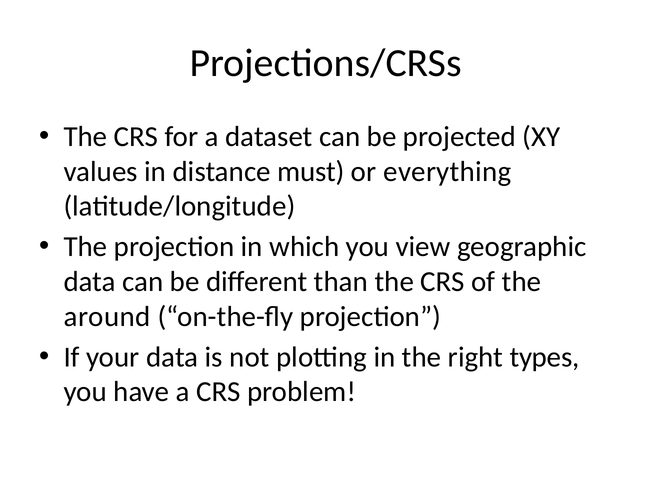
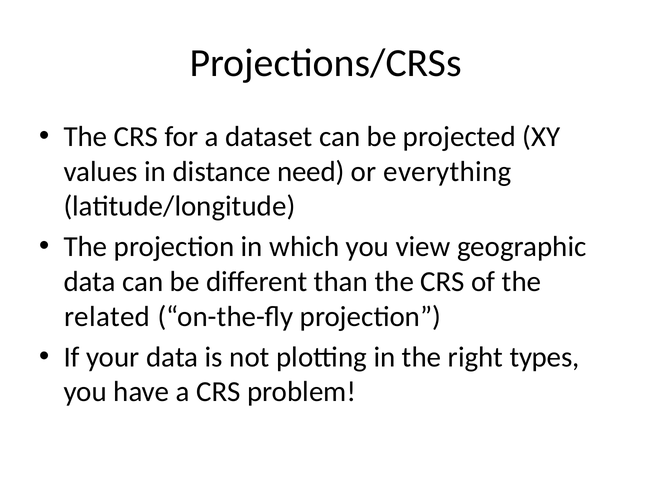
must: must -> need (311, 172)
around: around -> related (107, 316)
